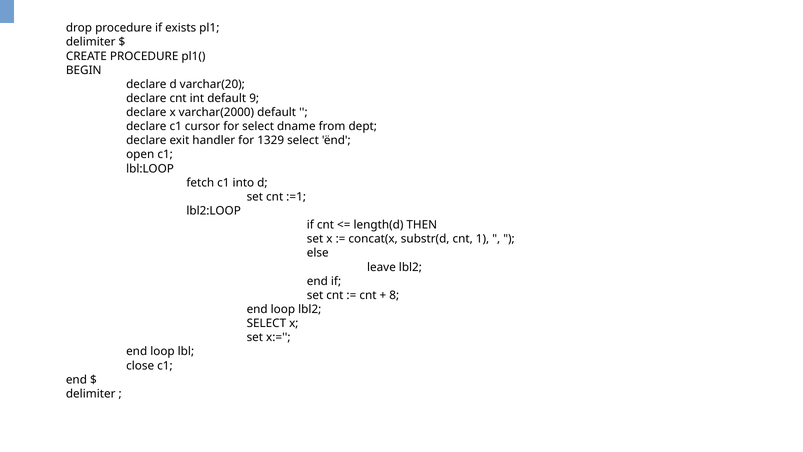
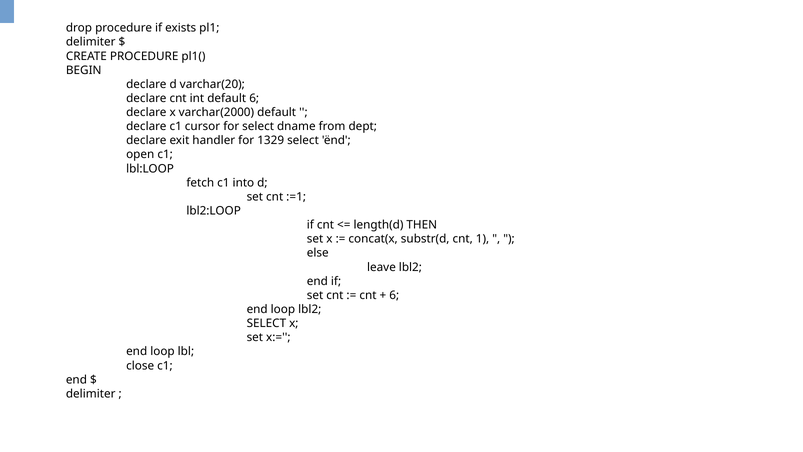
default 9: 9 -> 6 (254, 98)
8: 8 -> 6 (394, 295)
